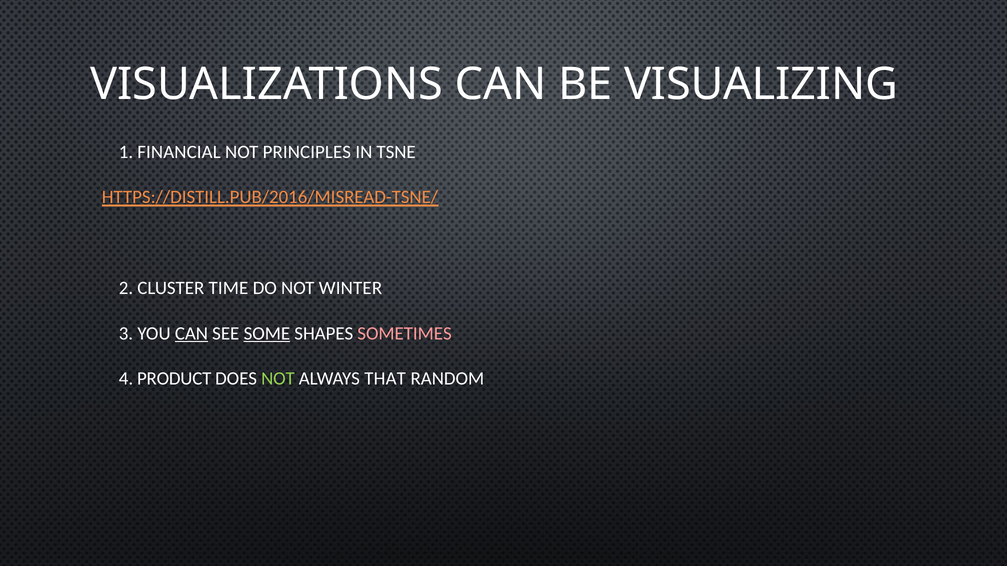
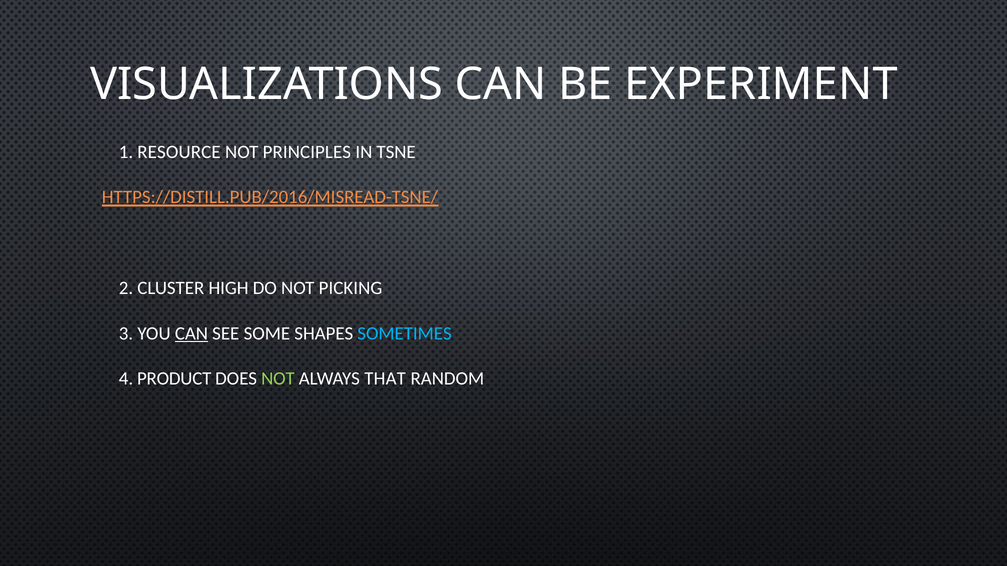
VISUALIZING: VISUALIZING -> EXPERIMENT (761, 84)
FINANCIAL: FINANCIAL -> RESOURCE (179, 152)
TIME: TIME -> HIGH (229, 288)
WINTER: WINTER -> PICKING (351, 288)
SOME underline: present -> none (267, 334)
SOMETIMES colour: pink -> light blue (405, 334)
